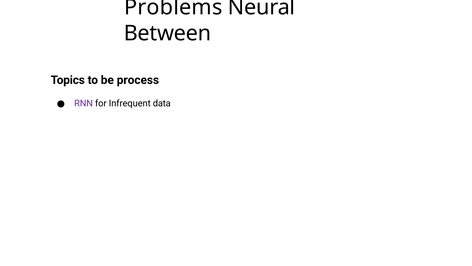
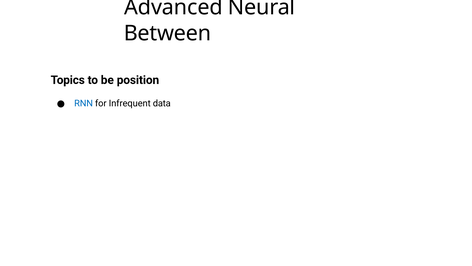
Problems: Problems -> Advanced (173, 7)
process: process -> position (138, 80)
RNN colour: purple -> blue (84, 103)
